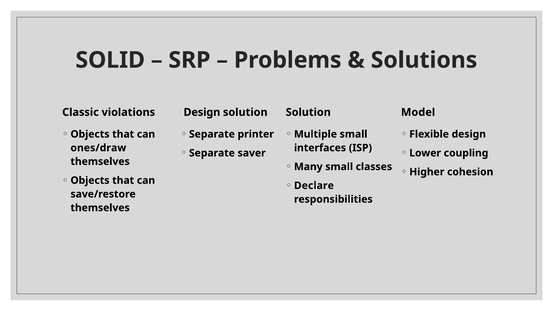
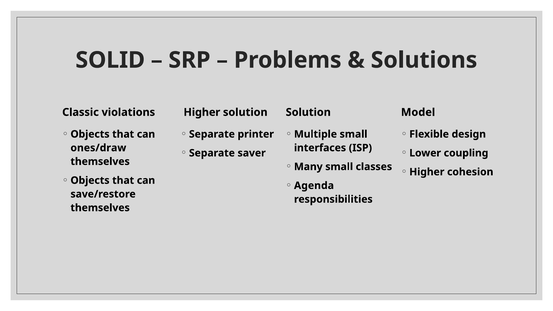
Design: Design -> Higher (202, 112)
Declare: Declare -> Agenda (314, 186)
